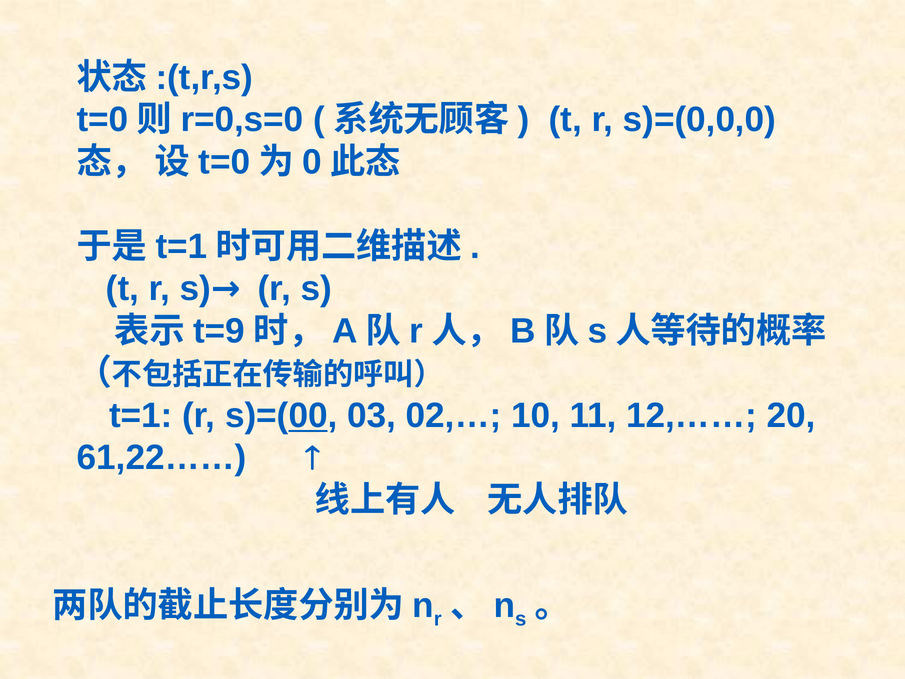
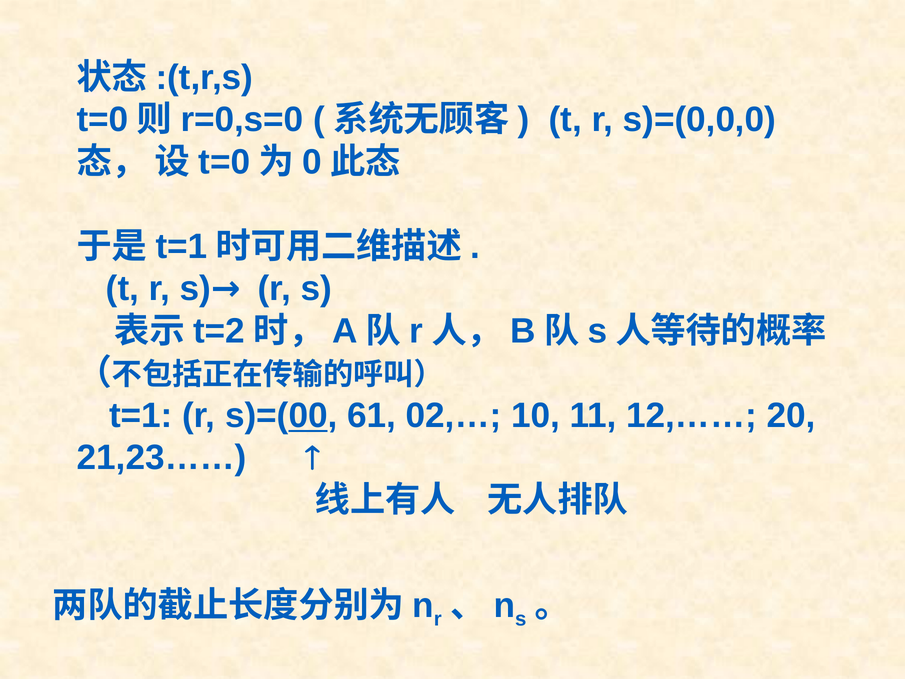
t=9: t=9 -> t=2 (219, 331)
03: 03 -> 61 (372, 415)
61,22……: 61,22…… -> 21,23…… (162, 458)
